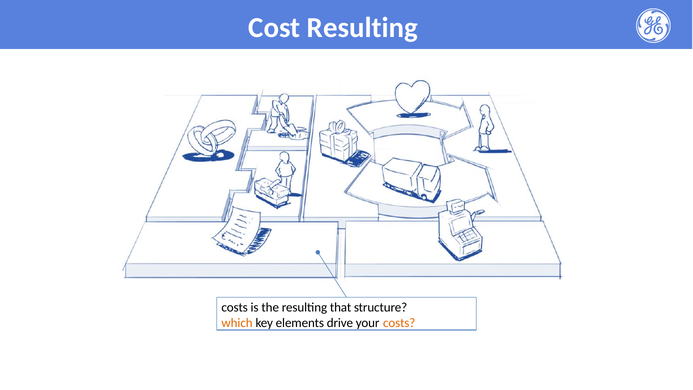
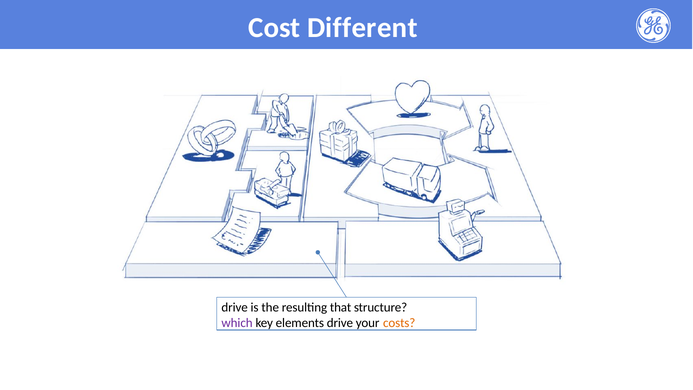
Cost Resulting: Resulting -> Different (362, 28)
costs: costs -> drive (235, 307)
which colour: orange -> purple (237, 323)
